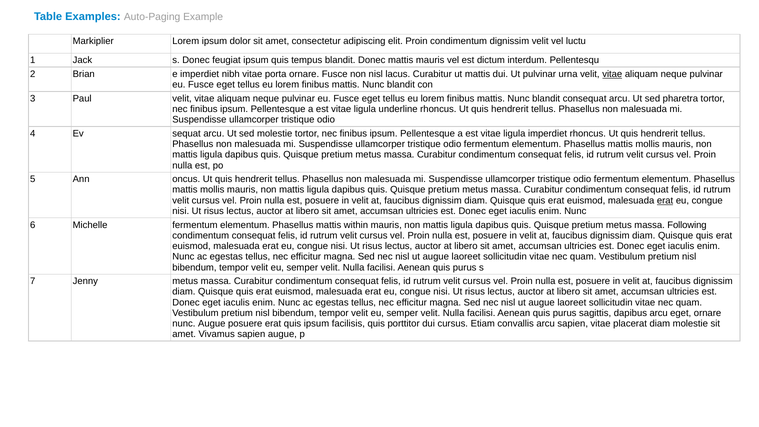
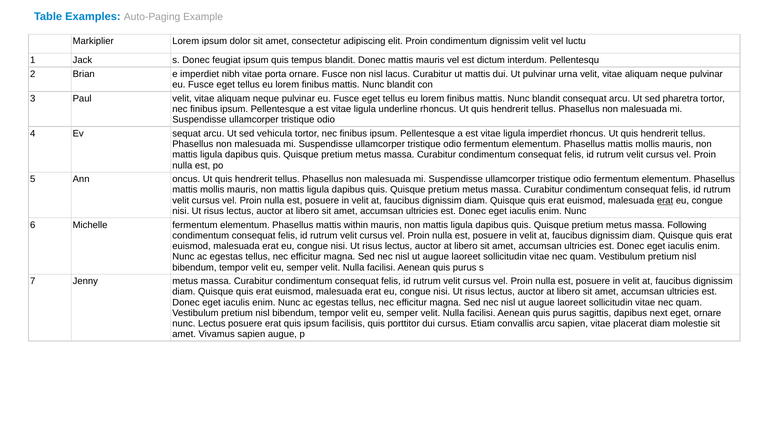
vitae underline: present -> none (612, 74)
sed molestie: molestie -> vehicula (275, 134)
dapibus arcu: arcu -> next (659, 313)
nunc Augue: Augue -> Lectus (212, 324)
